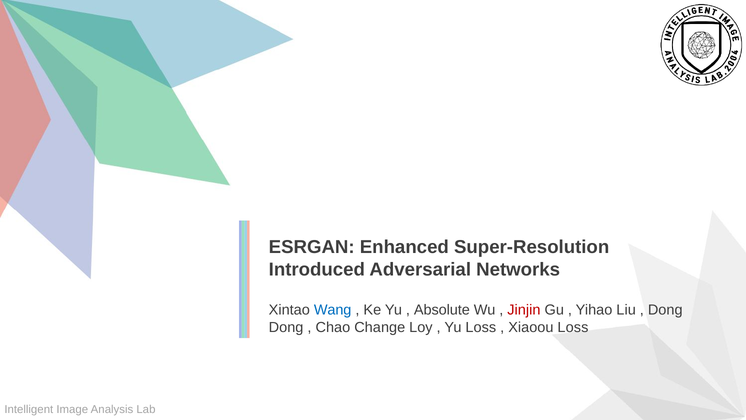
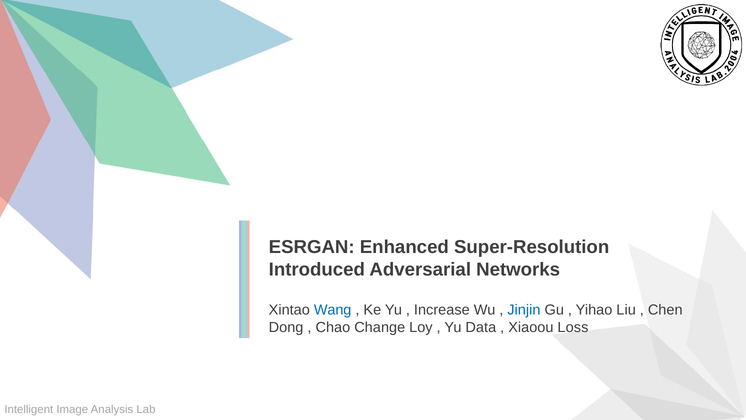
Absolute: Absolute -> Increase (442, 310)
Jinjin colour: red -> blue (524, 310)
Dong: Dong -> Chen (665, 310)
Yu Loss: Loss -> Data (481, 327)
